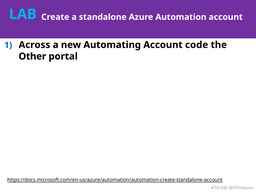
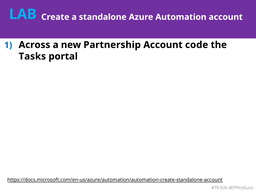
Automating: Automating -> Partnership (112, 45)
Other: Other -> Tasks (32, 56)
